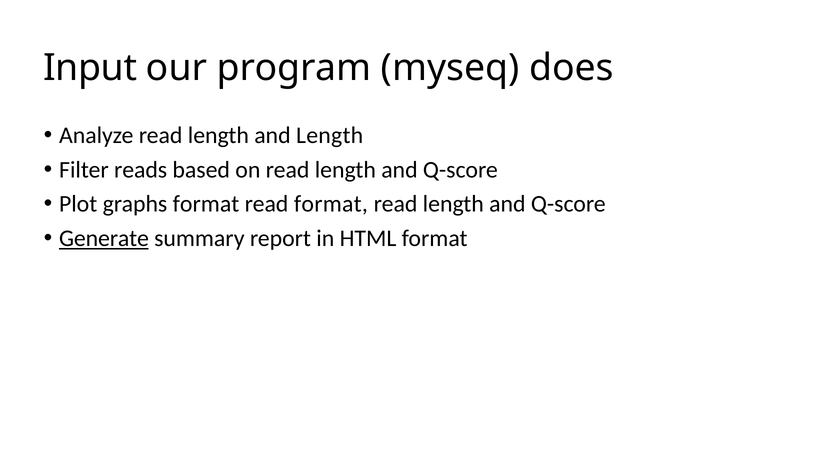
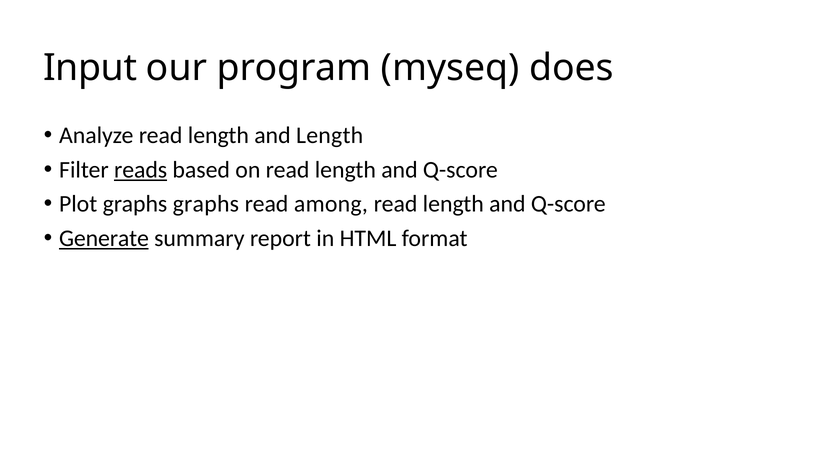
reads underline: none -> present (141, 170)
graphs format: format -> graphs (206, 204)
read format: format -> among (331, 204)
